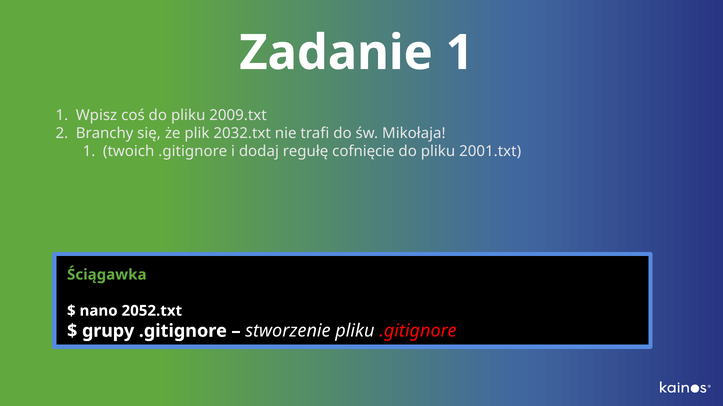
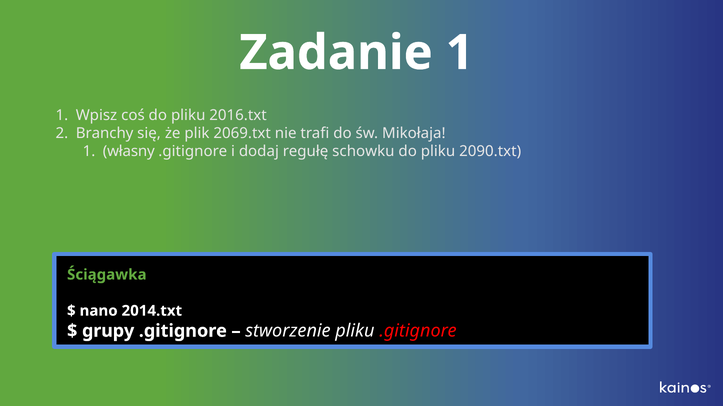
2009.txt: 2009.txt -> 2016.txt (238, 116)
2032.txt: 2032.txt -> 2069.txt (242, 134)
twoich: twoich -> własny (129, 152)
cofnięcie: cofnięcie -> schowku (363, 152)
2001.txt: 2001.txt -> 2090.txt (490, 152)
2052.txt: 2052.txt -> 2014.txt (152, 311)
